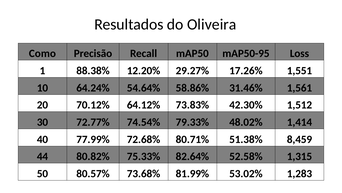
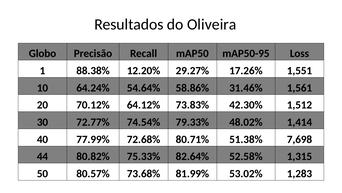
Como: Como -> Globo (43, 53)
8,459: 8,459 -> 7,698 (299, 139)
